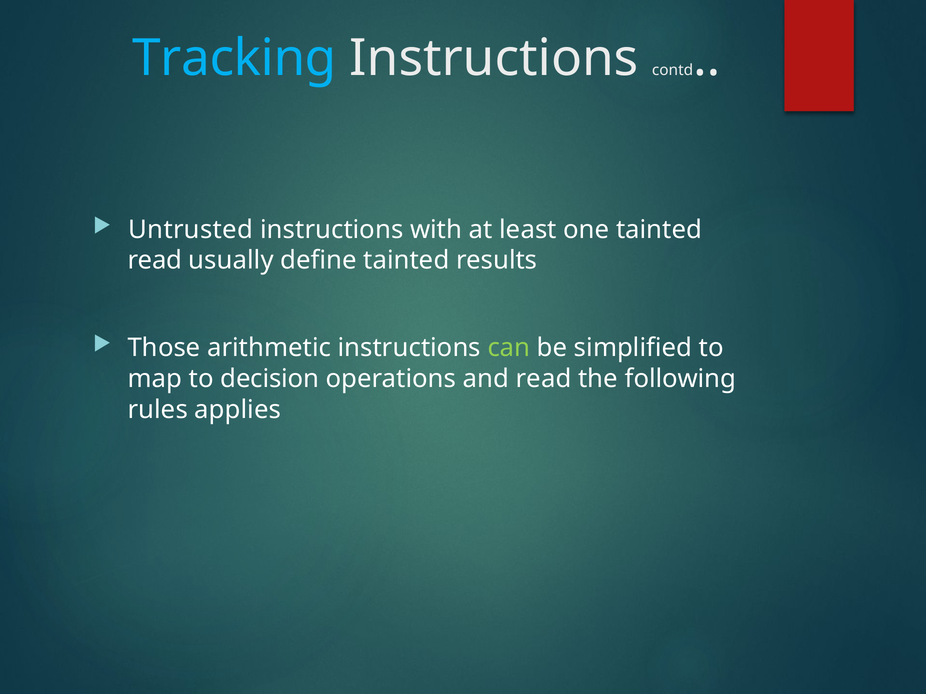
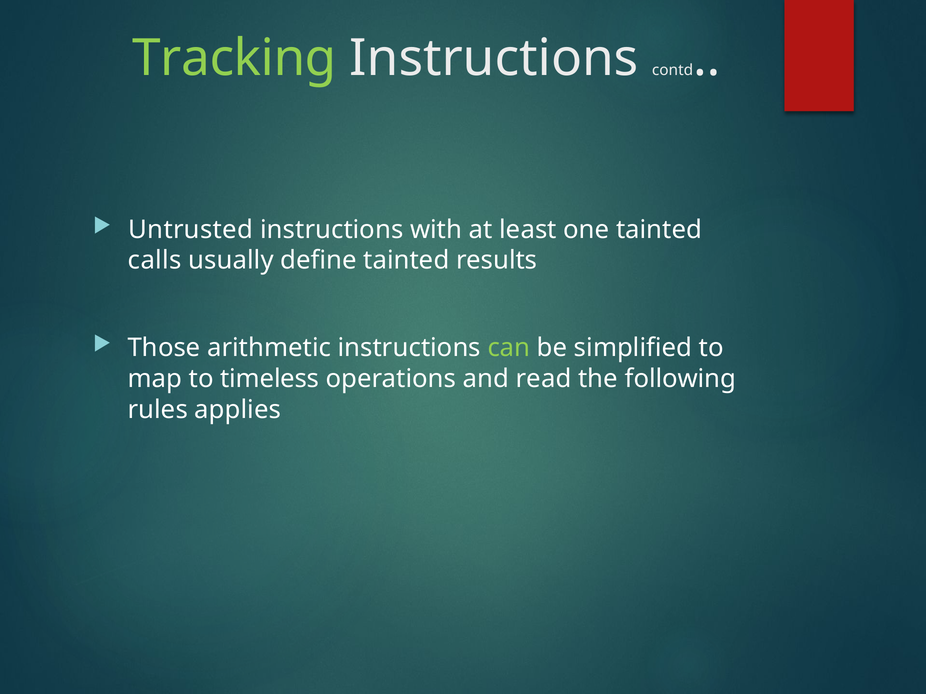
Tracking colour: light blue -> light green (234, 58)
read: read -> calls (155, 261)
decision: decision -> timeless (270, 379)
